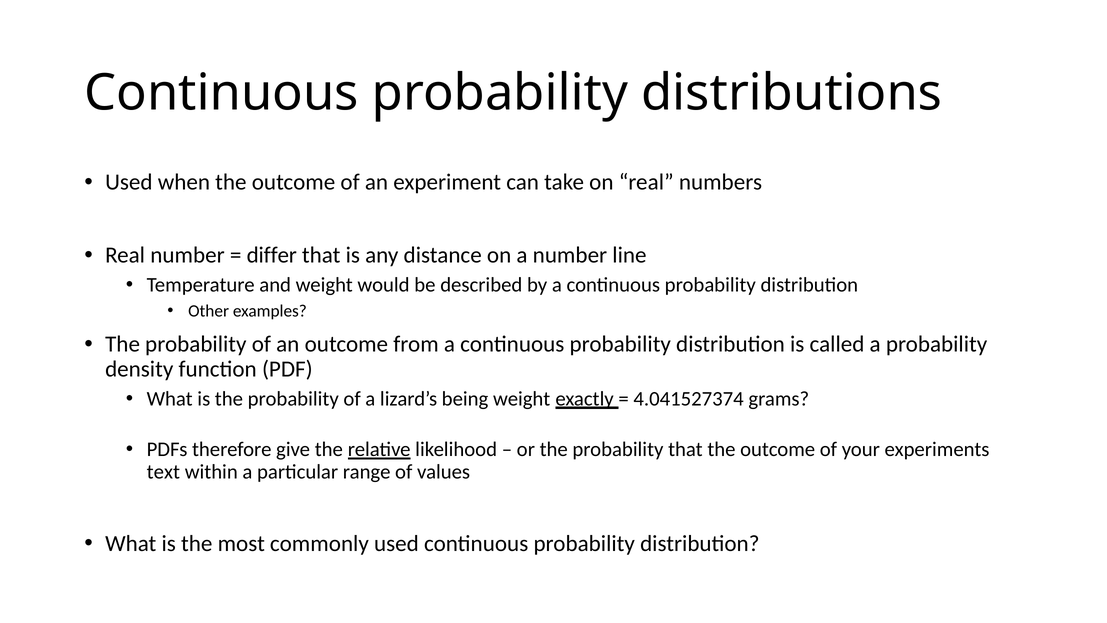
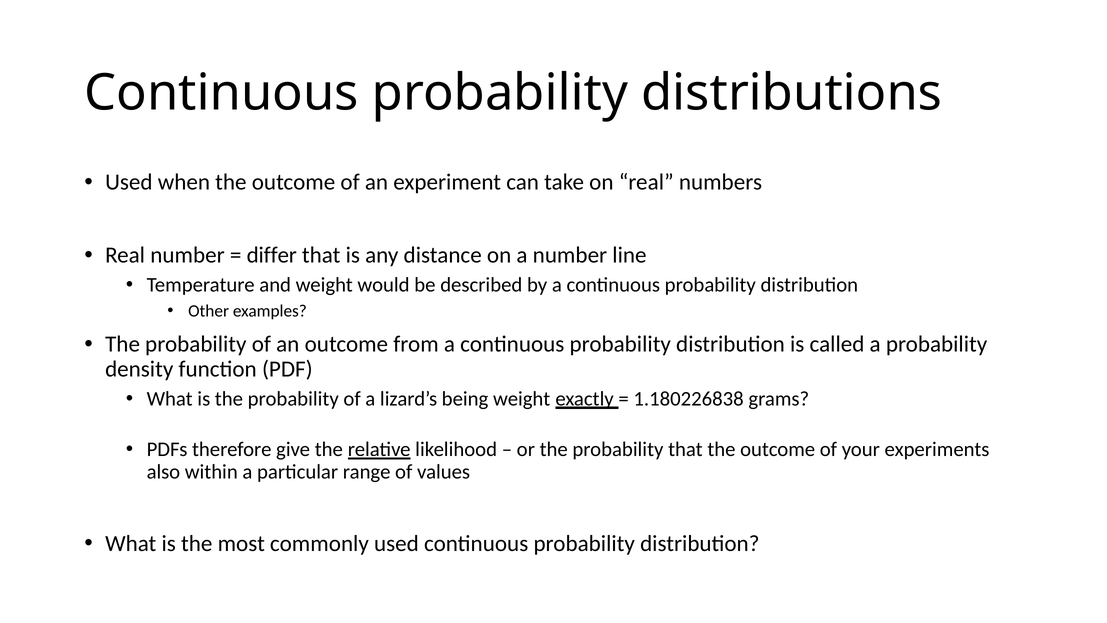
4.041527374: 4.041527374 -> 1.180226838 (689, 399)
text: text -> also (163, 472)
